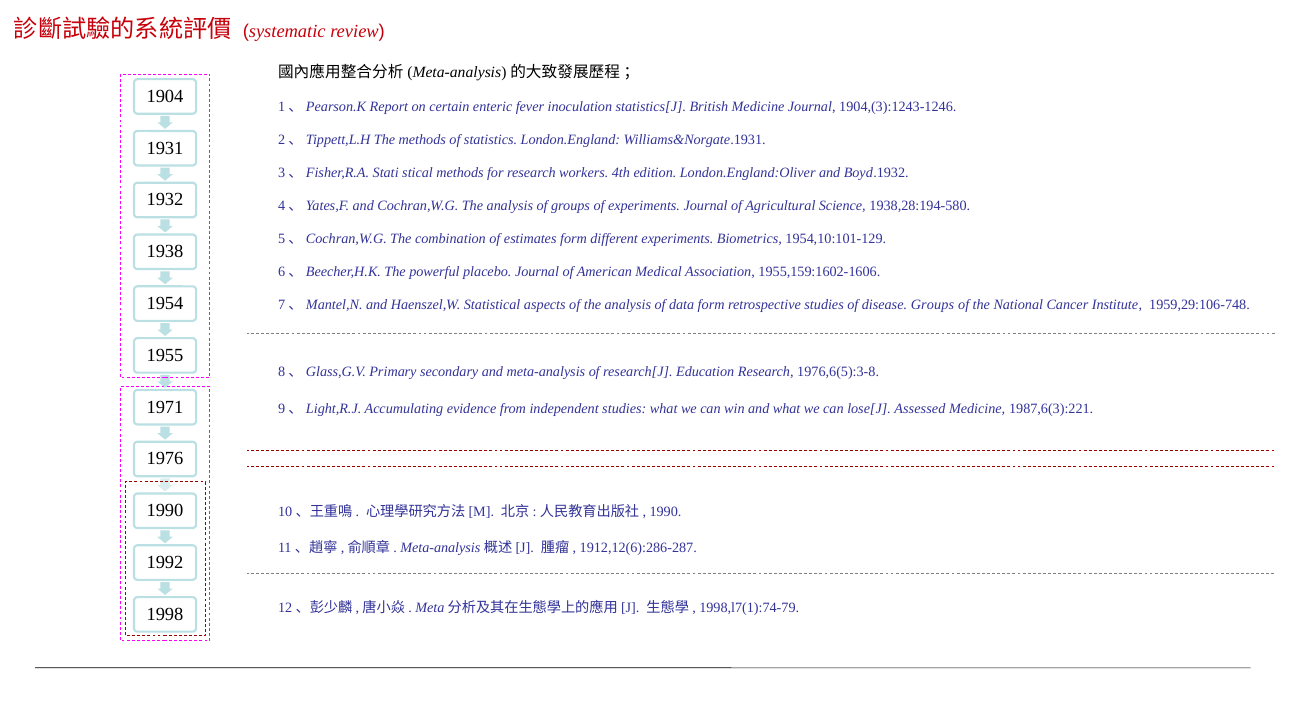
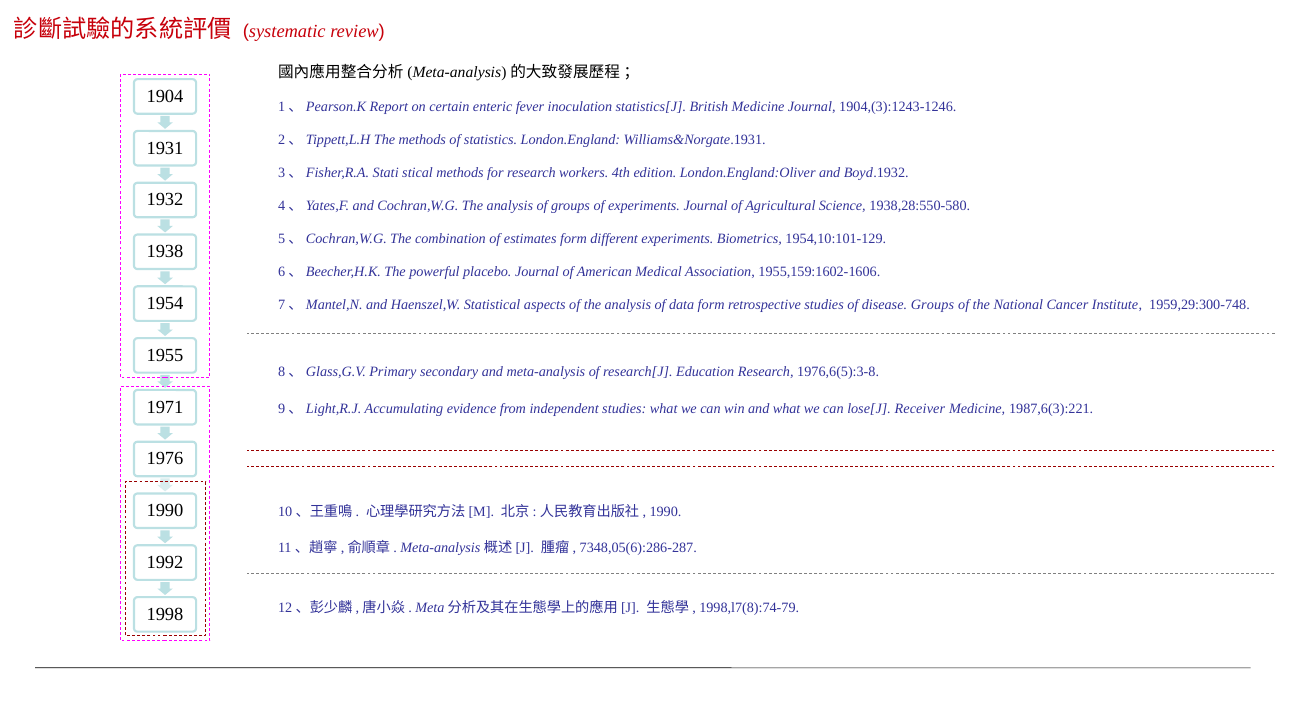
1938,28:194-580: 1938,28:194-580 -> 1938,28:550-580 (920, 205)
1959,29:106-748: 1959,29:106-748 -> 1959,29:300-748 (1200, 304)
Assessed: Assessed -> Receiver (920, 408)
1912,12(6):286-287: 1912,12(6):286-287 -> 7348,05(6):286-287 (638, 547)
1998,l7(1):74-79: 1998,l7(1):74-79 -> 1998,l7(8):74-79 (749, 607)
